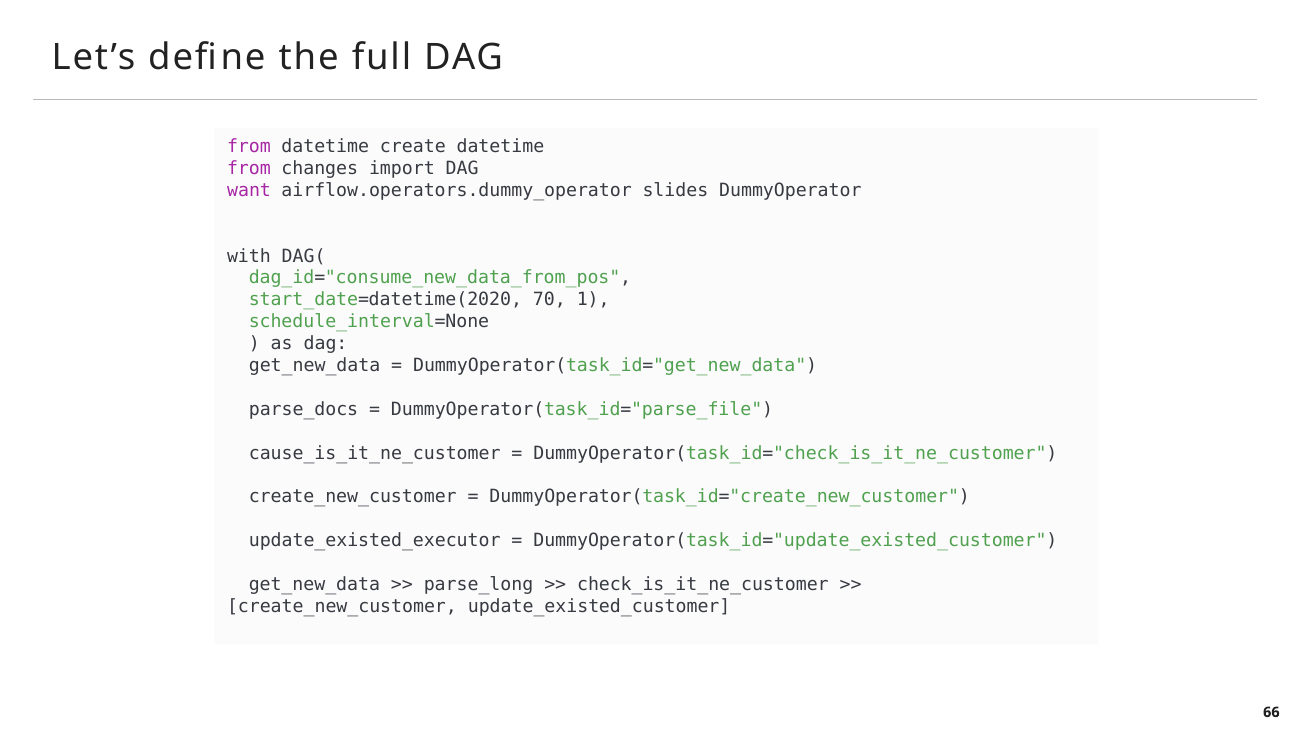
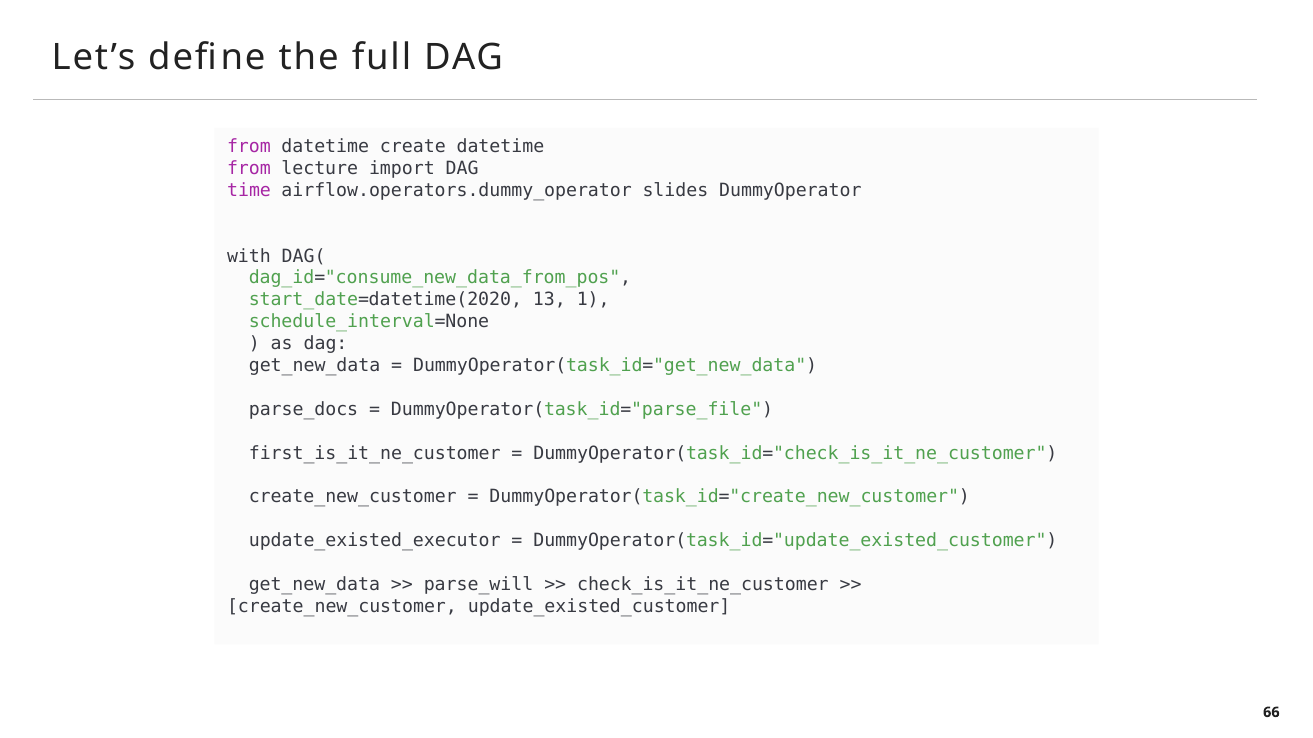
changes: changes -> lecture (320, 169)
want: want -> time (249, 190)
70: 70 -> 13 (549, 300)
cause_is_it_ne_customer: cause_is_it_ne_customer -> first_is_it_ne_customer (375, 453)
parse_long: parse_long -> parse_will (479, 585)
